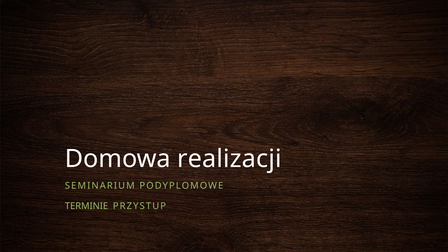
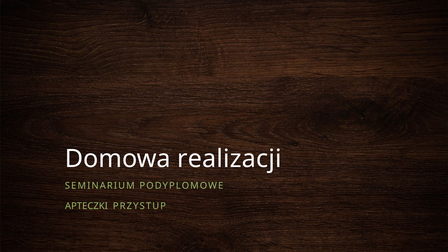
TERMINIE: TERMINIE -> APTECZKI (86, 206)
